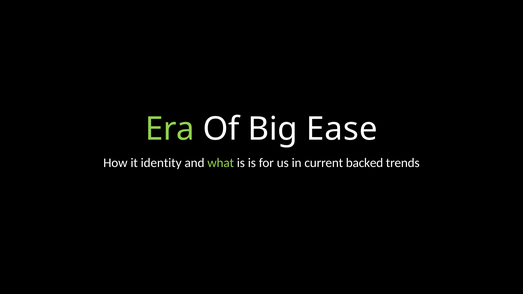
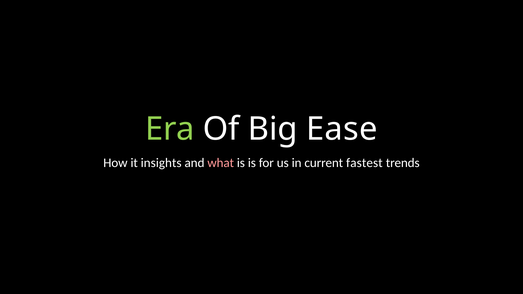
identity: identity -> insights (161, 163)
what colour: light green -> pink (221, 163)
backed: backed -> fastest (364, 163)
